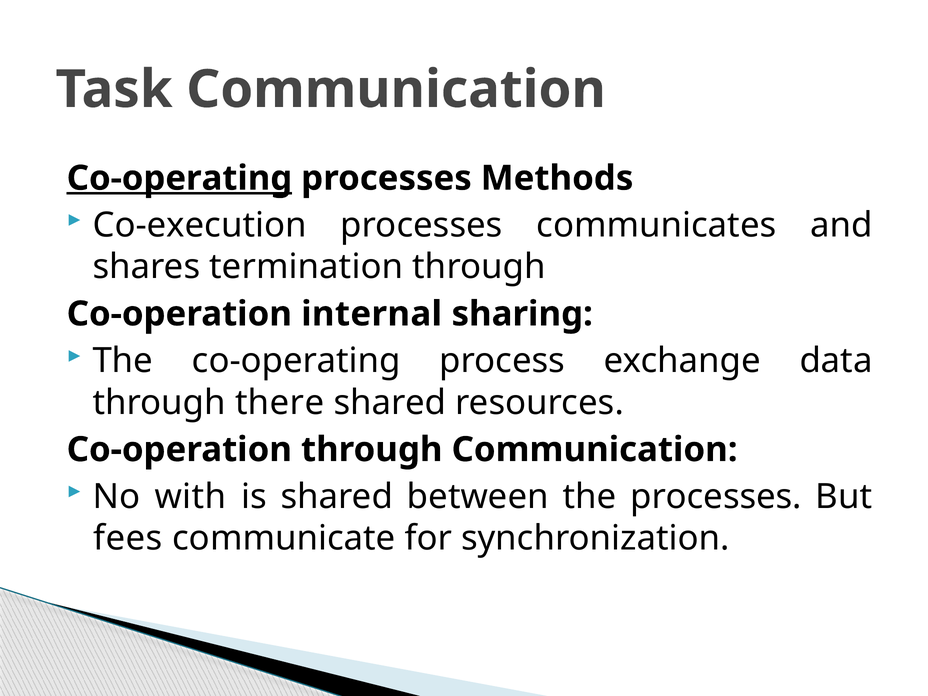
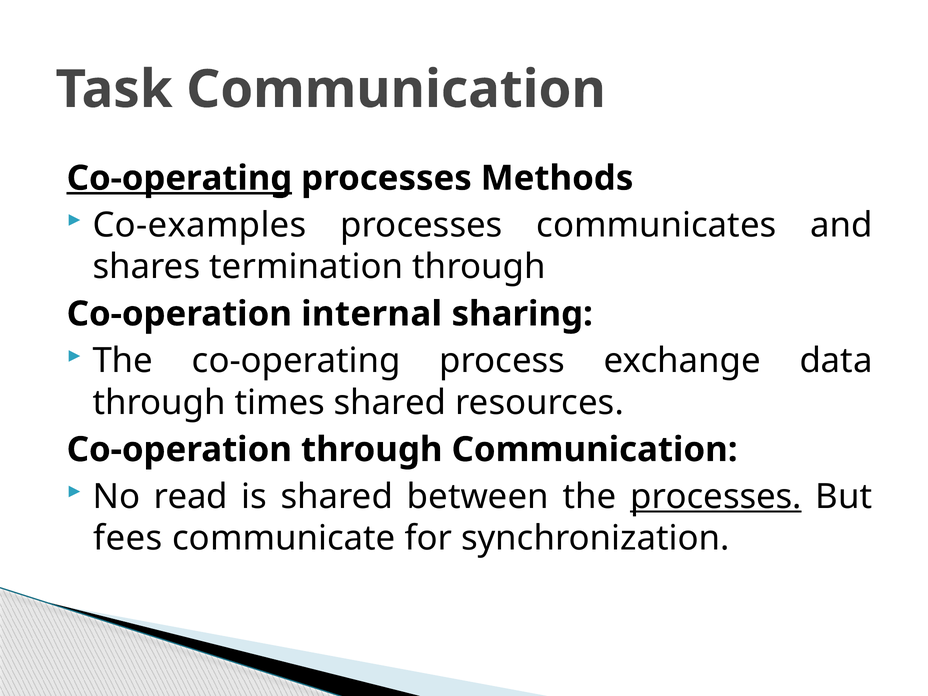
Co-execution: Co-execution -> Co-examples (200, 225)
there: there -> times (280, 403)
with: with -> read (191, 497)
processes underline: none -> present (716, 497)
